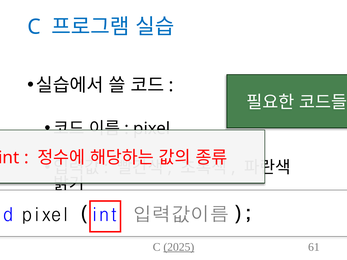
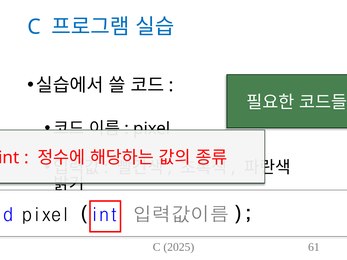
2025 underline: present -> none (179, 247)
